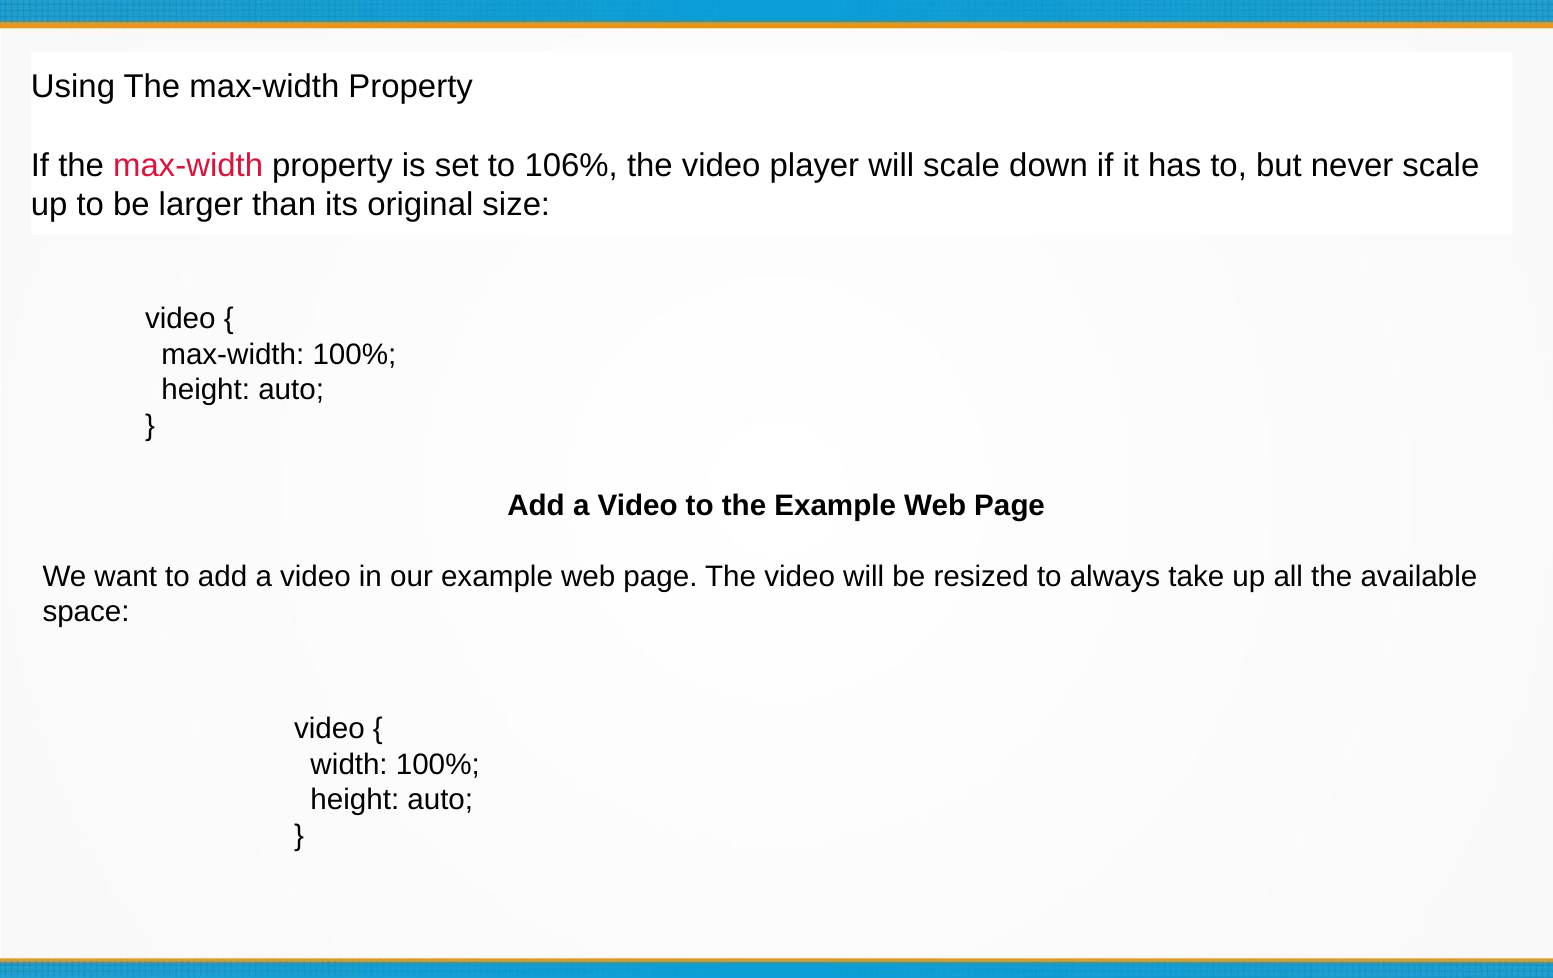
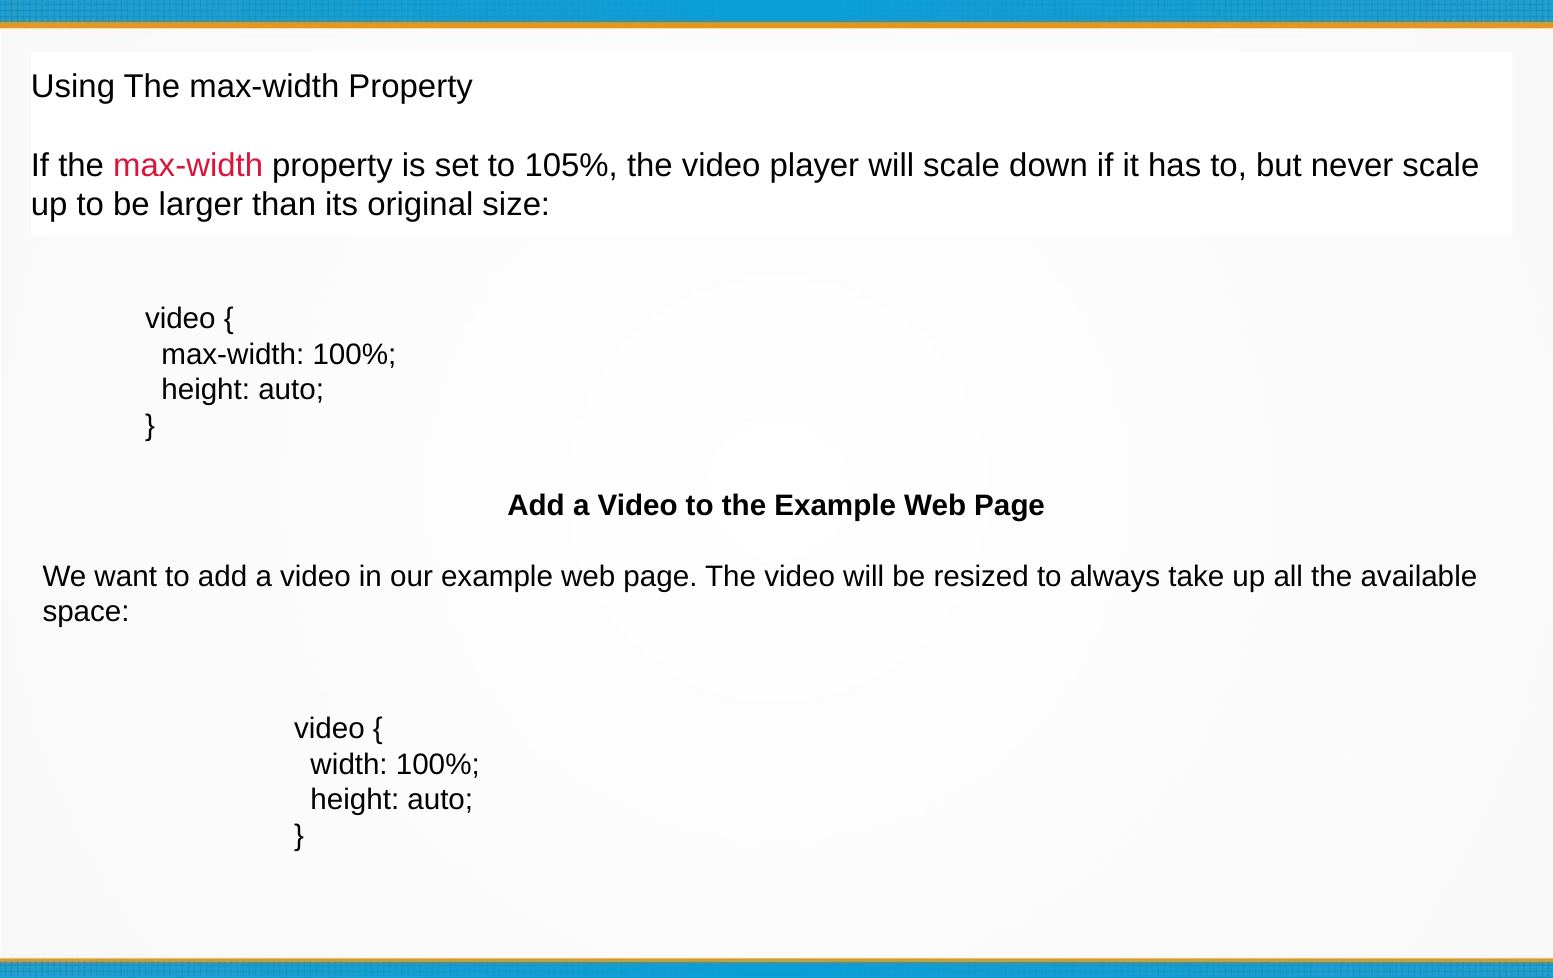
106%: 106% -> 105% (571, 166)
